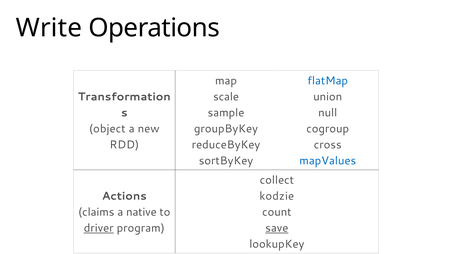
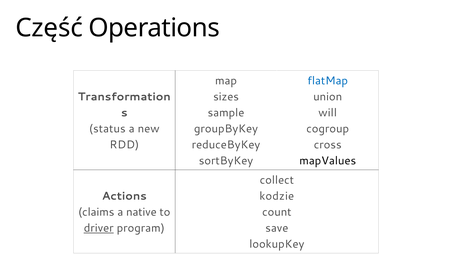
Write: Write -> Część (49, 28)
scale: scale -> sizes (226, 97)
null: null -> will (328, 113)
object: object -> status (107, 129)
mapValues colour: blue -> black (328, 161)
save underline: present -> none (277, 228)
